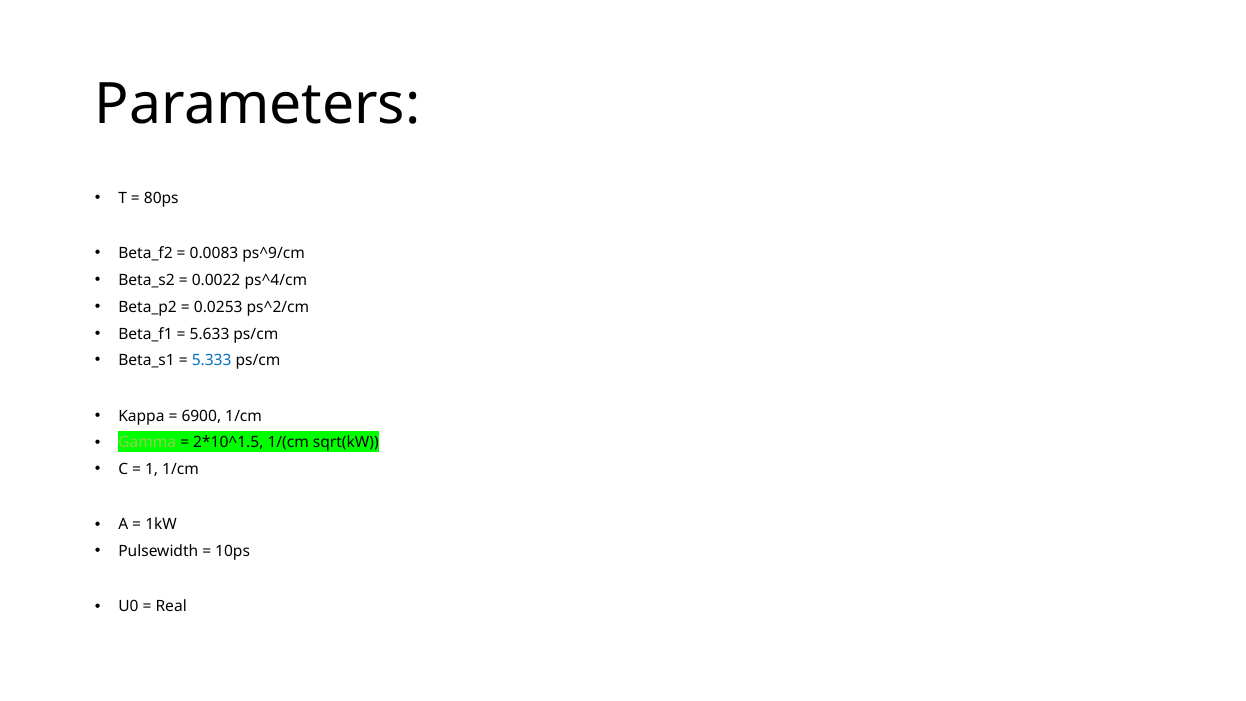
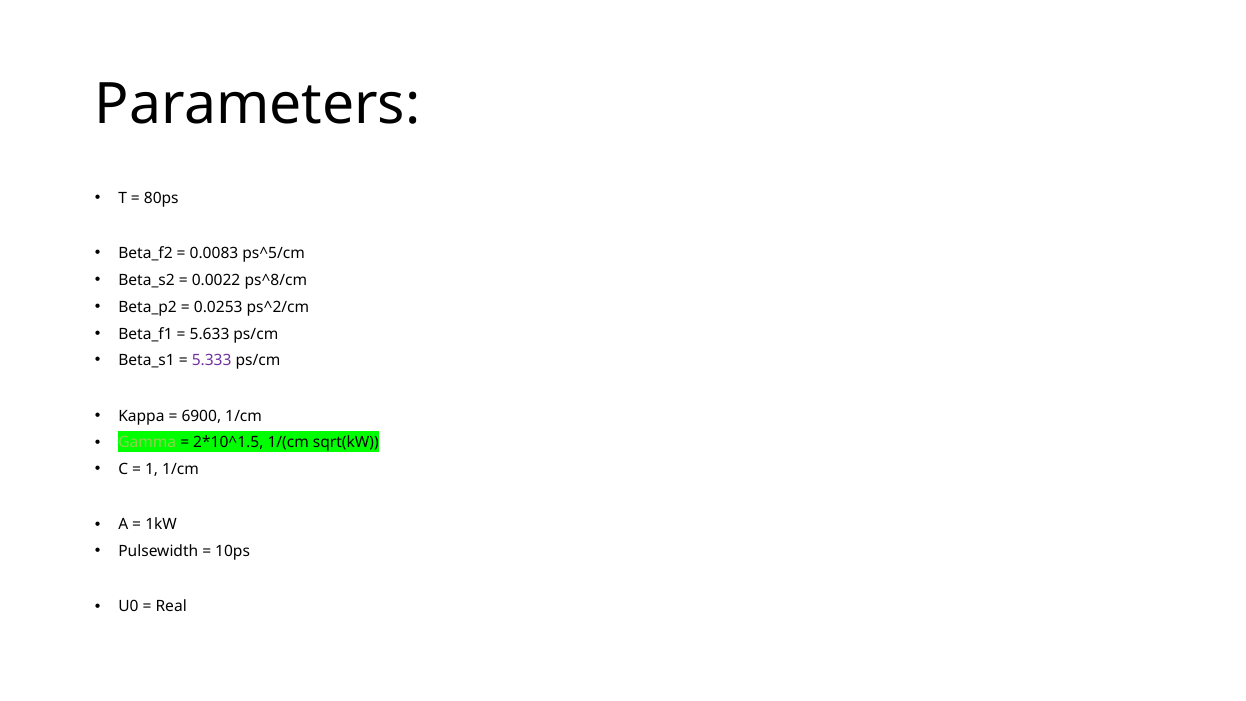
ps^9/cm: ps^9/cm -> ps^5/cm (274, 253)
ps^4/cm: ps^4/cm -> ps^8/cm (276, 280)
5.333 colour: blue -> purple (212, 361)
